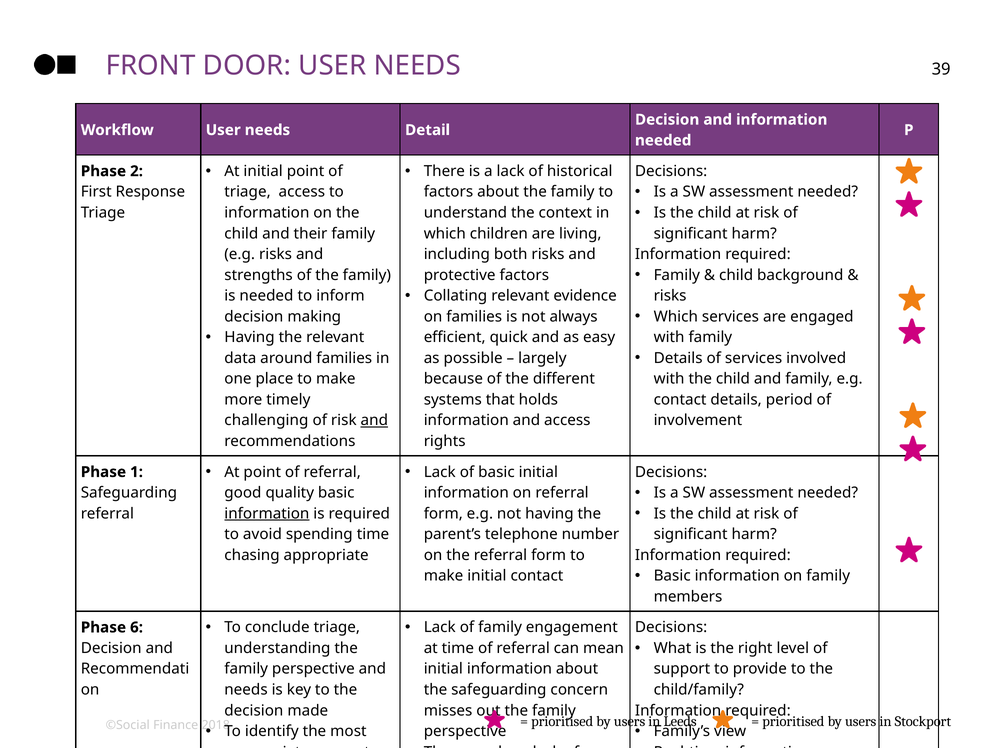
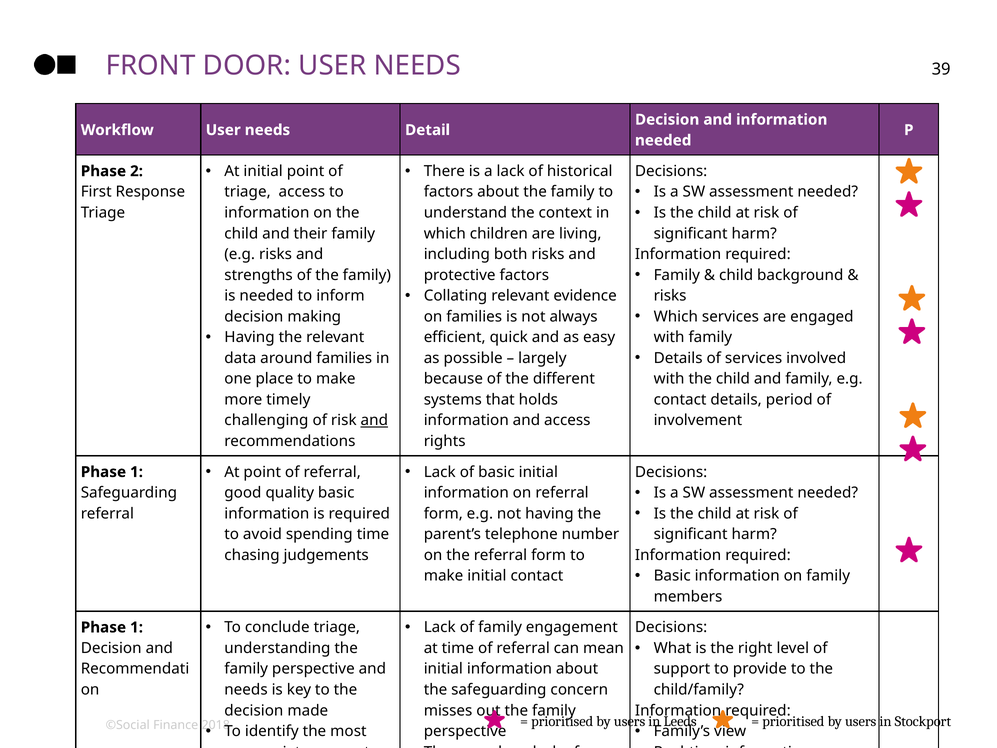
information underline: present -> none (267, 513)
chasing appropriate: appropriate -> judgements (326, 555)
6: 6 -> 1 (137, 627)
